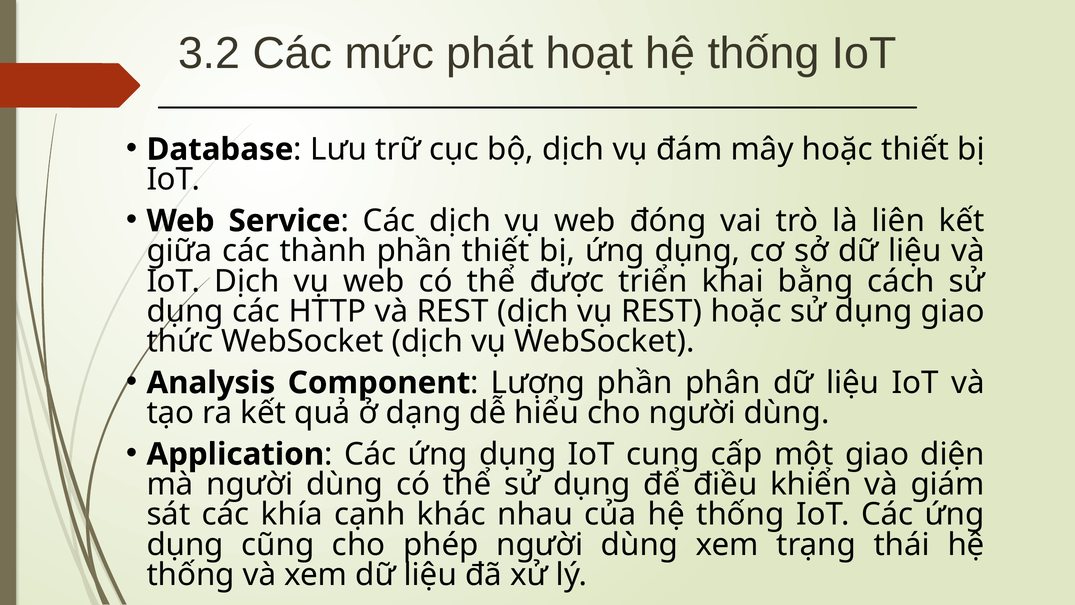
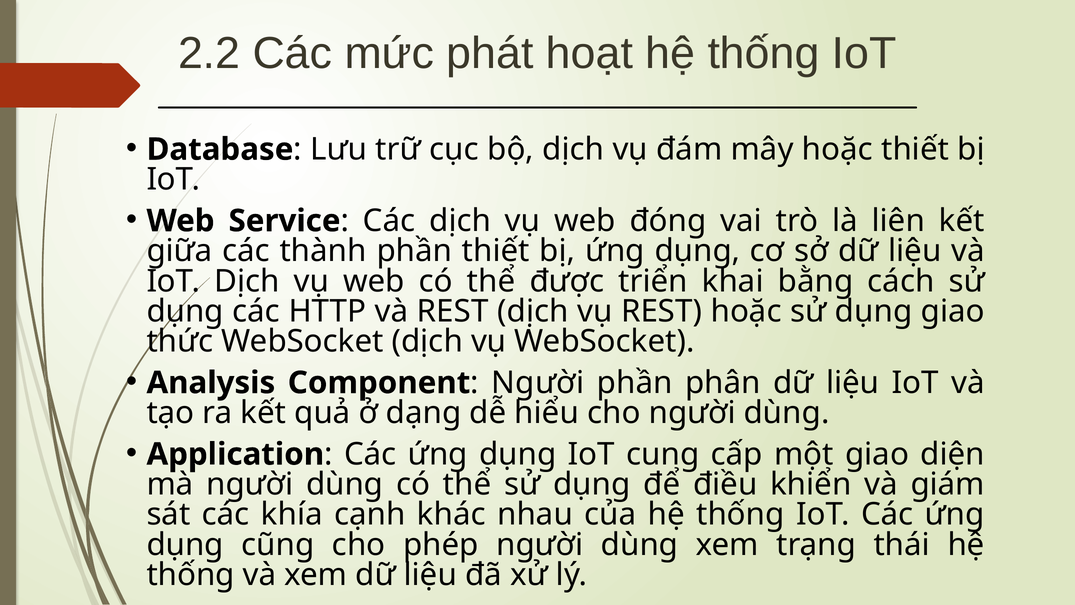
3.2: 3.2 -> 2.2 (209, 53)
Lượng: Lượng -> Người (538, 383)
